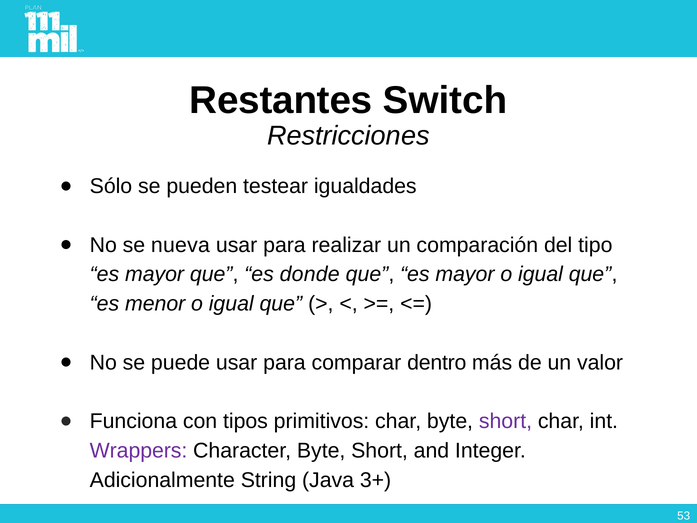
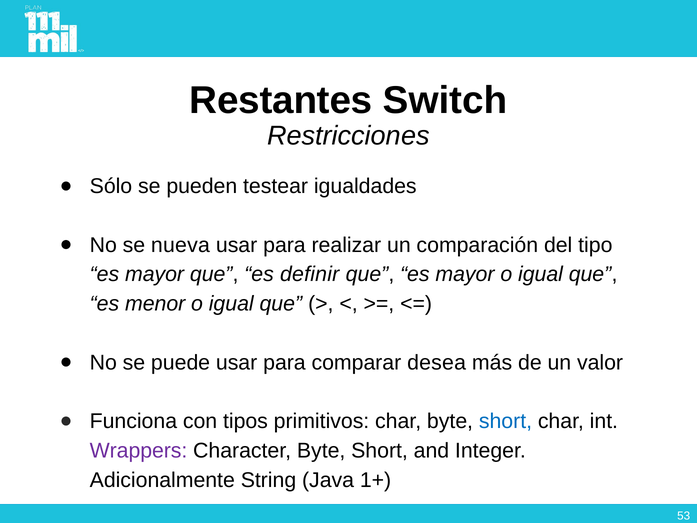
donde: donde -> definir (310, 274)
dentro: dentro -> desea (437, 362)
short colour: purple -> blue (505, 421)
3+: 3+ -> 1+ (376, 480)
